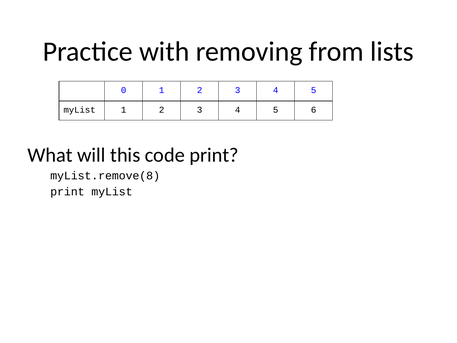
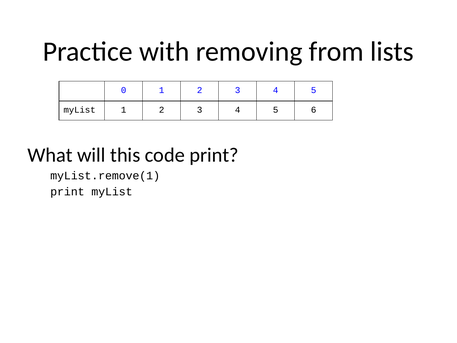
myList.remove(8: myList.remove(8 -> myList.remove(1 (105, 176)
